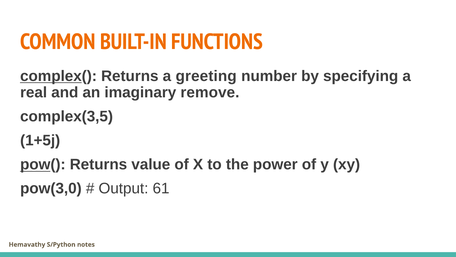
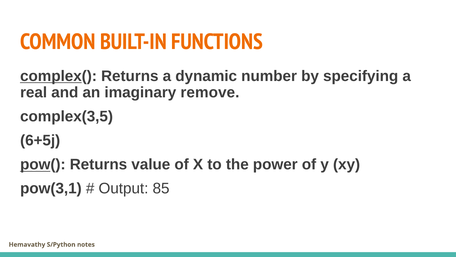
greeting: greeting -> dynamic (206, 76)
1+5j: 1+5j -> 6+5j (40, 140)
pow(3,0: pow(3,0 -> pow(3,1 (51, 188)
61: 61 -> 85 (161, 188)
